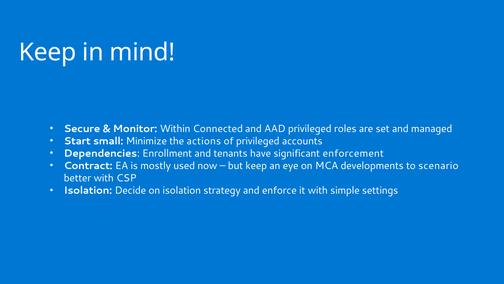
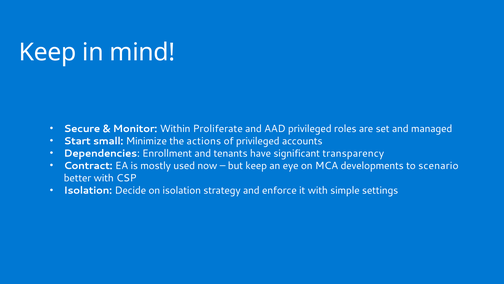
Connected: Connected -> Proliferate (218, 128)
enforcement: enforcement -> transparency (353, 153)
